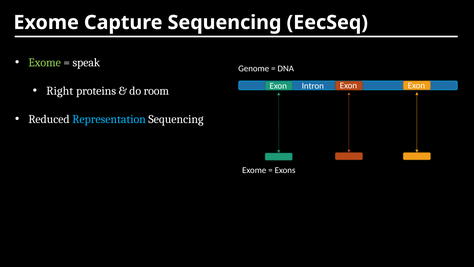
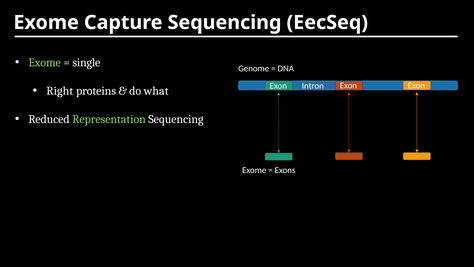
speak: speak -> single (86, 62)
room: room -> what (156, 91)
Representation colour: light blue -> light green (109, 119)
